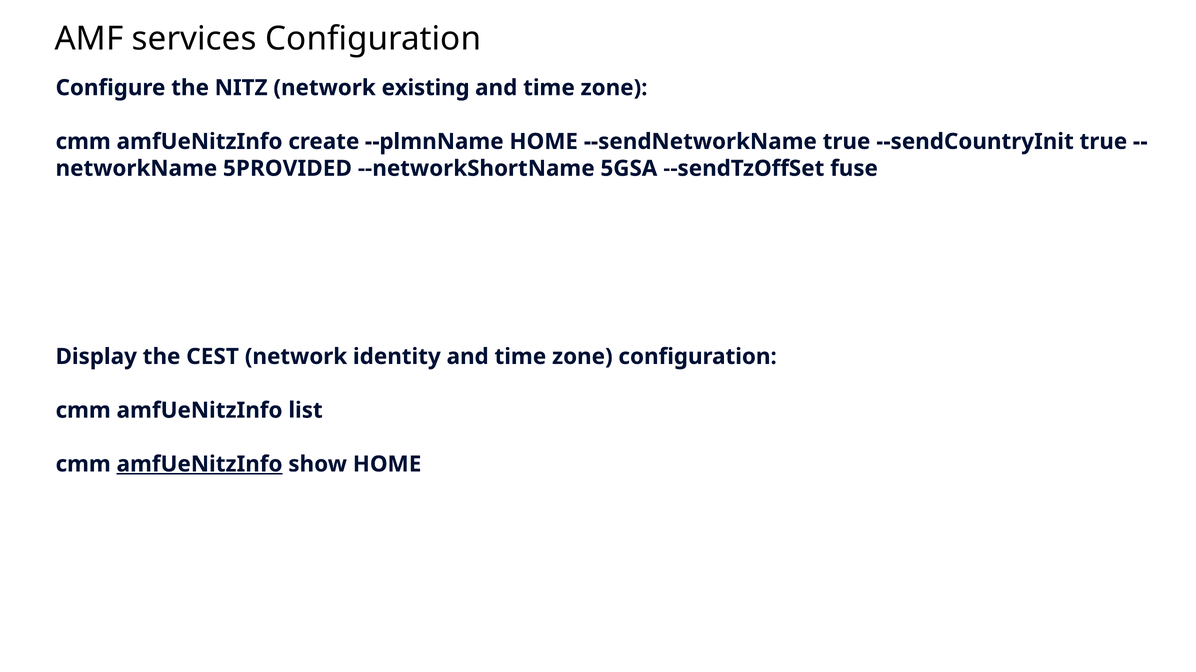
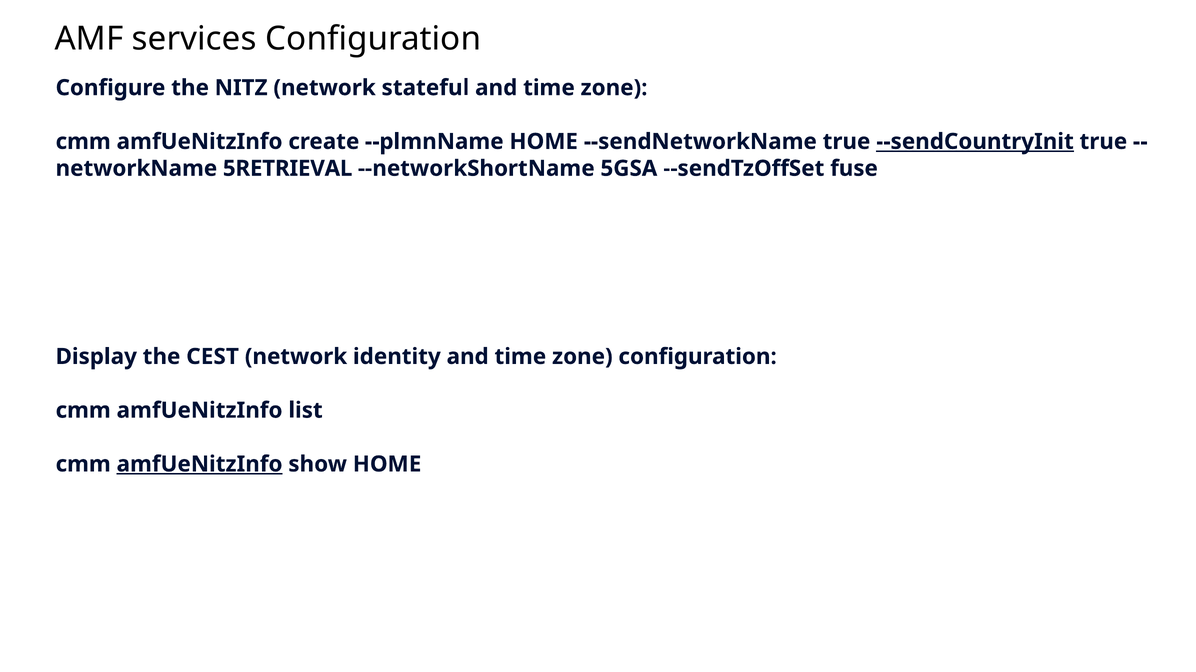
existing: existing -> stateful (425, 88)
--sendCountryInit underline: none -> present (975, 142)
5PROVIDED: 5PROVIDED -> 5RETRIEVAL (288, 169)
